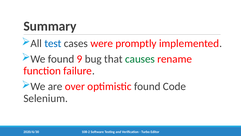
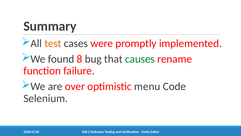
test colour: blue -> orange (53, 43)
9: 9 -> 8 (80, 59)
optimistic found: found -> menu (147, 86)
